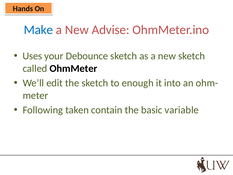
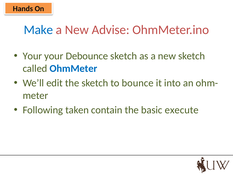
Uses: Uses -> Your (32, 56)
OhmMeter colour: black -> blue (73, 68)
enough: enough -> bounce (138, 83)
variable: variable -> execute (182, 110)
